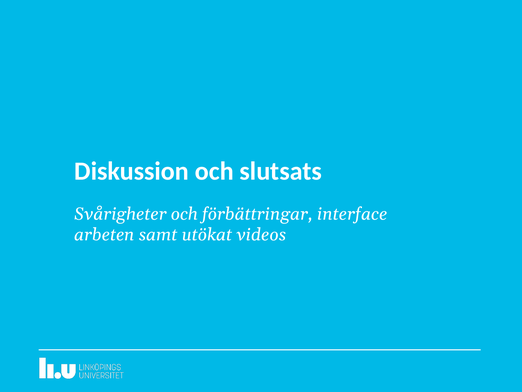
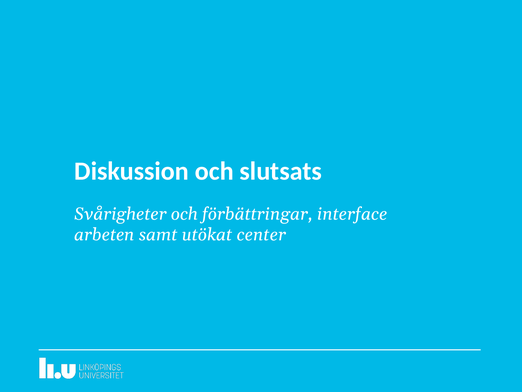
videos: videos -> center (261, 235)
